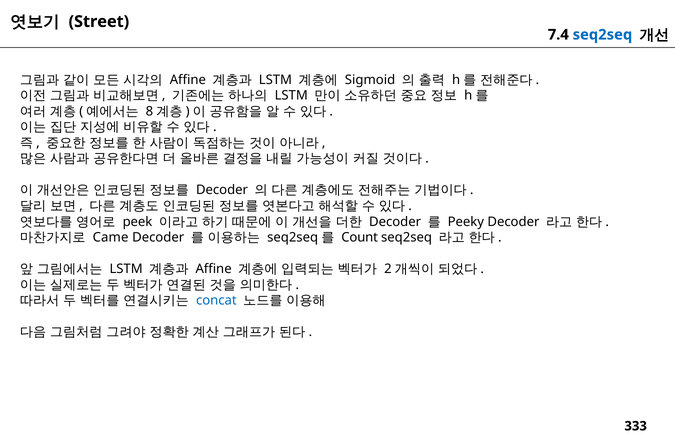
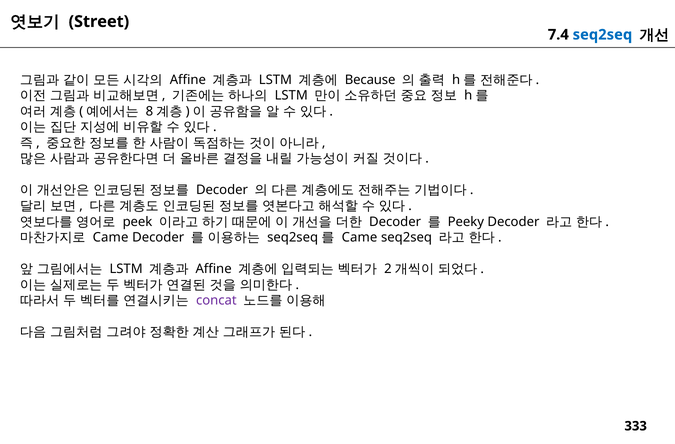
Sigmoid: Sigmoid -> Because (370, 80)
Count: Count -> Came (359, 237)
concat colour: blue -> purple (216, 300)
